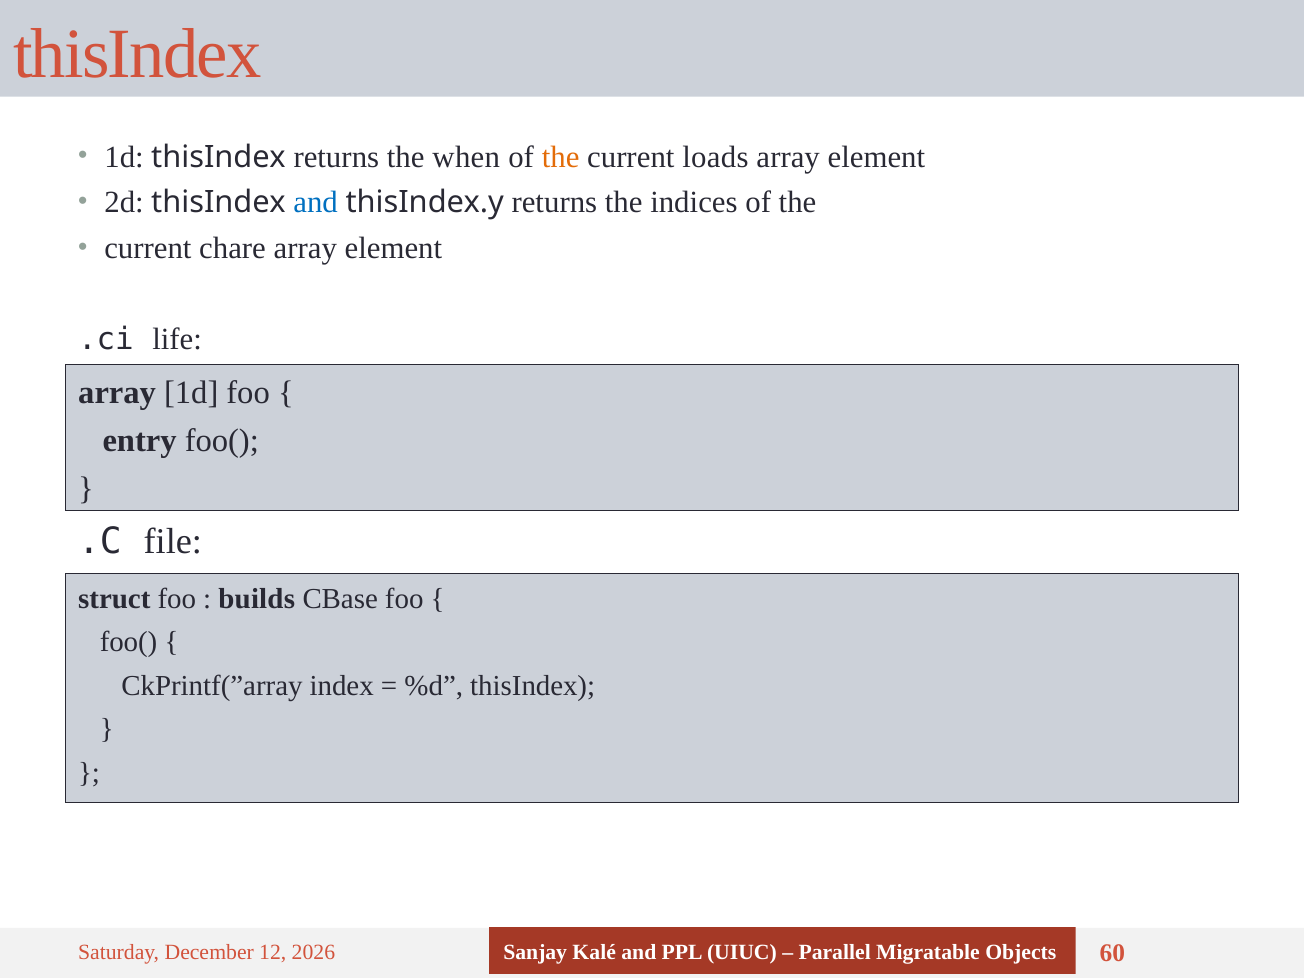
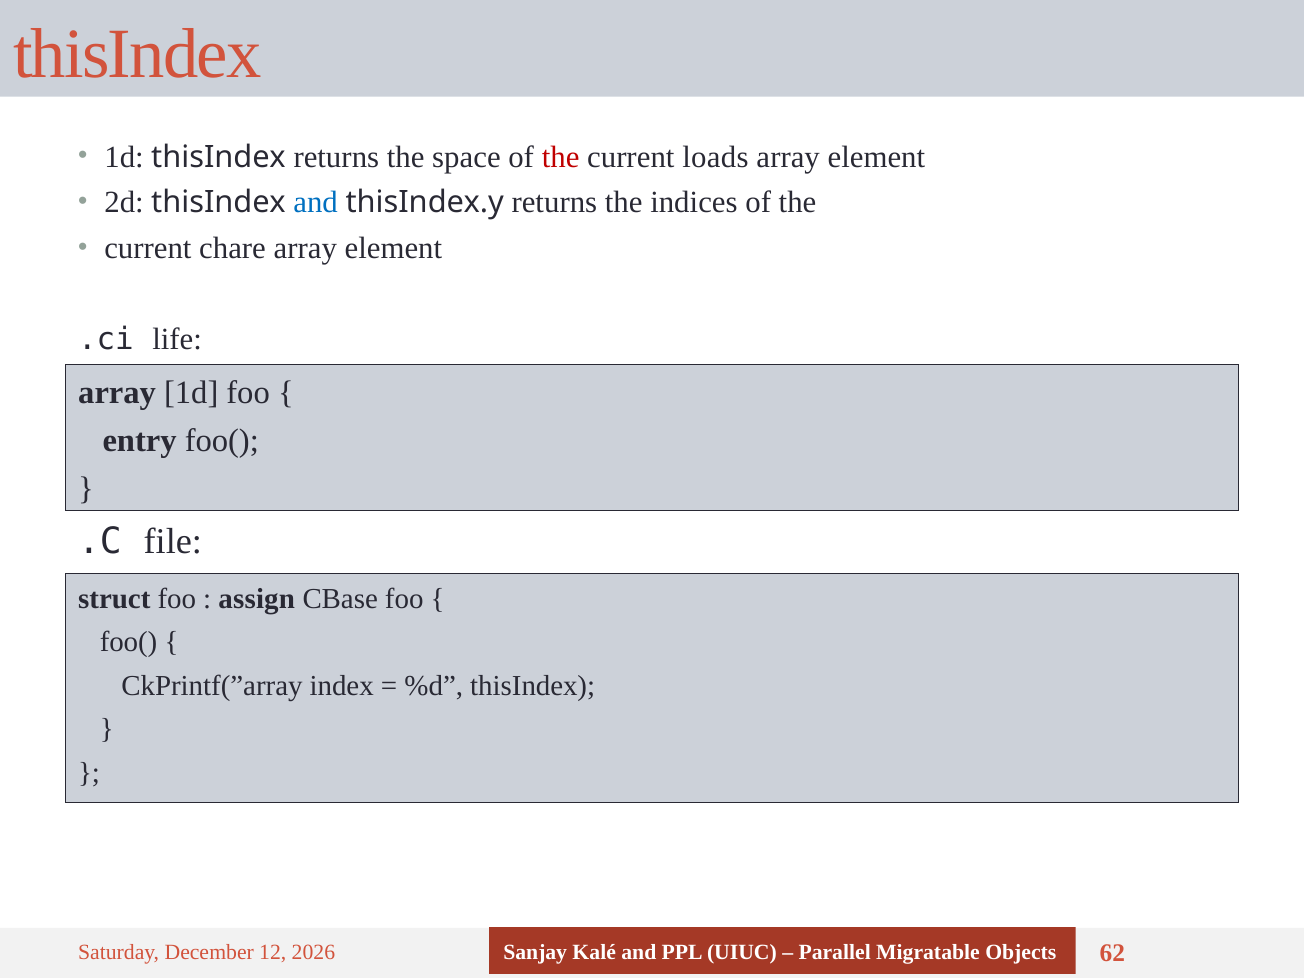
when: when -> space (466, 157)
the colour: orange -> red (561, 157)
builds: builds -> assign (257, 599)
60: 60 -> 62 (1112, 953)
